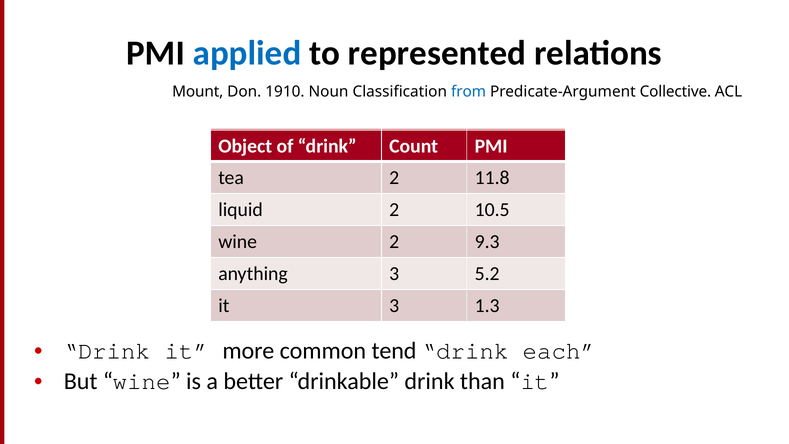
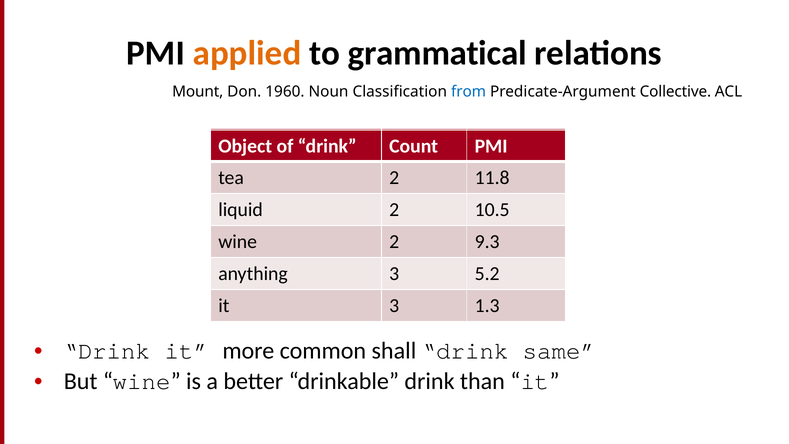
applied colour: blue -> orange (247, 53)
represented: represented -> grammatical (437, 53)
1910: 1910 -> 1960 (285, 91)
tend: tend -> shall (394, 350)
each: each -> same (559, 350)
